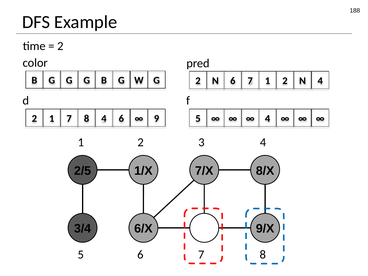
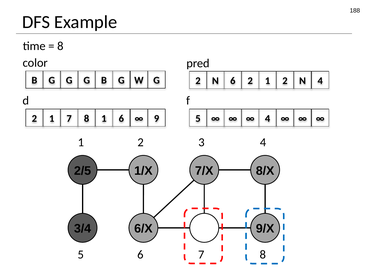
2: 2 -> 8 (60, 46)
6 7: 7 -> 2 (250, 81)
8 4: 4 -> 1 (104, 118)
